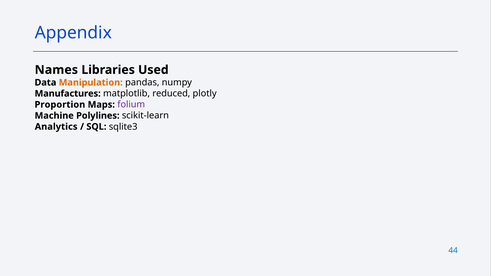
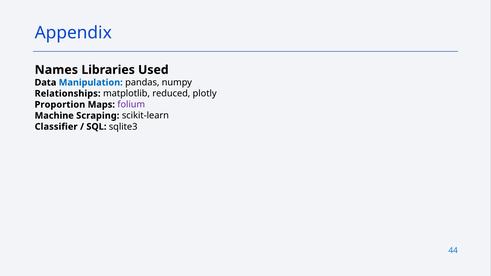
Manipulation colour: orange -> blue (91, 83)
Manufactures: Manufactures -> Relationships (68, 94)
Polylines: Polylines -> Scraping (98, 116)
Analytics: Analytics -> Classifier (56, 127)
